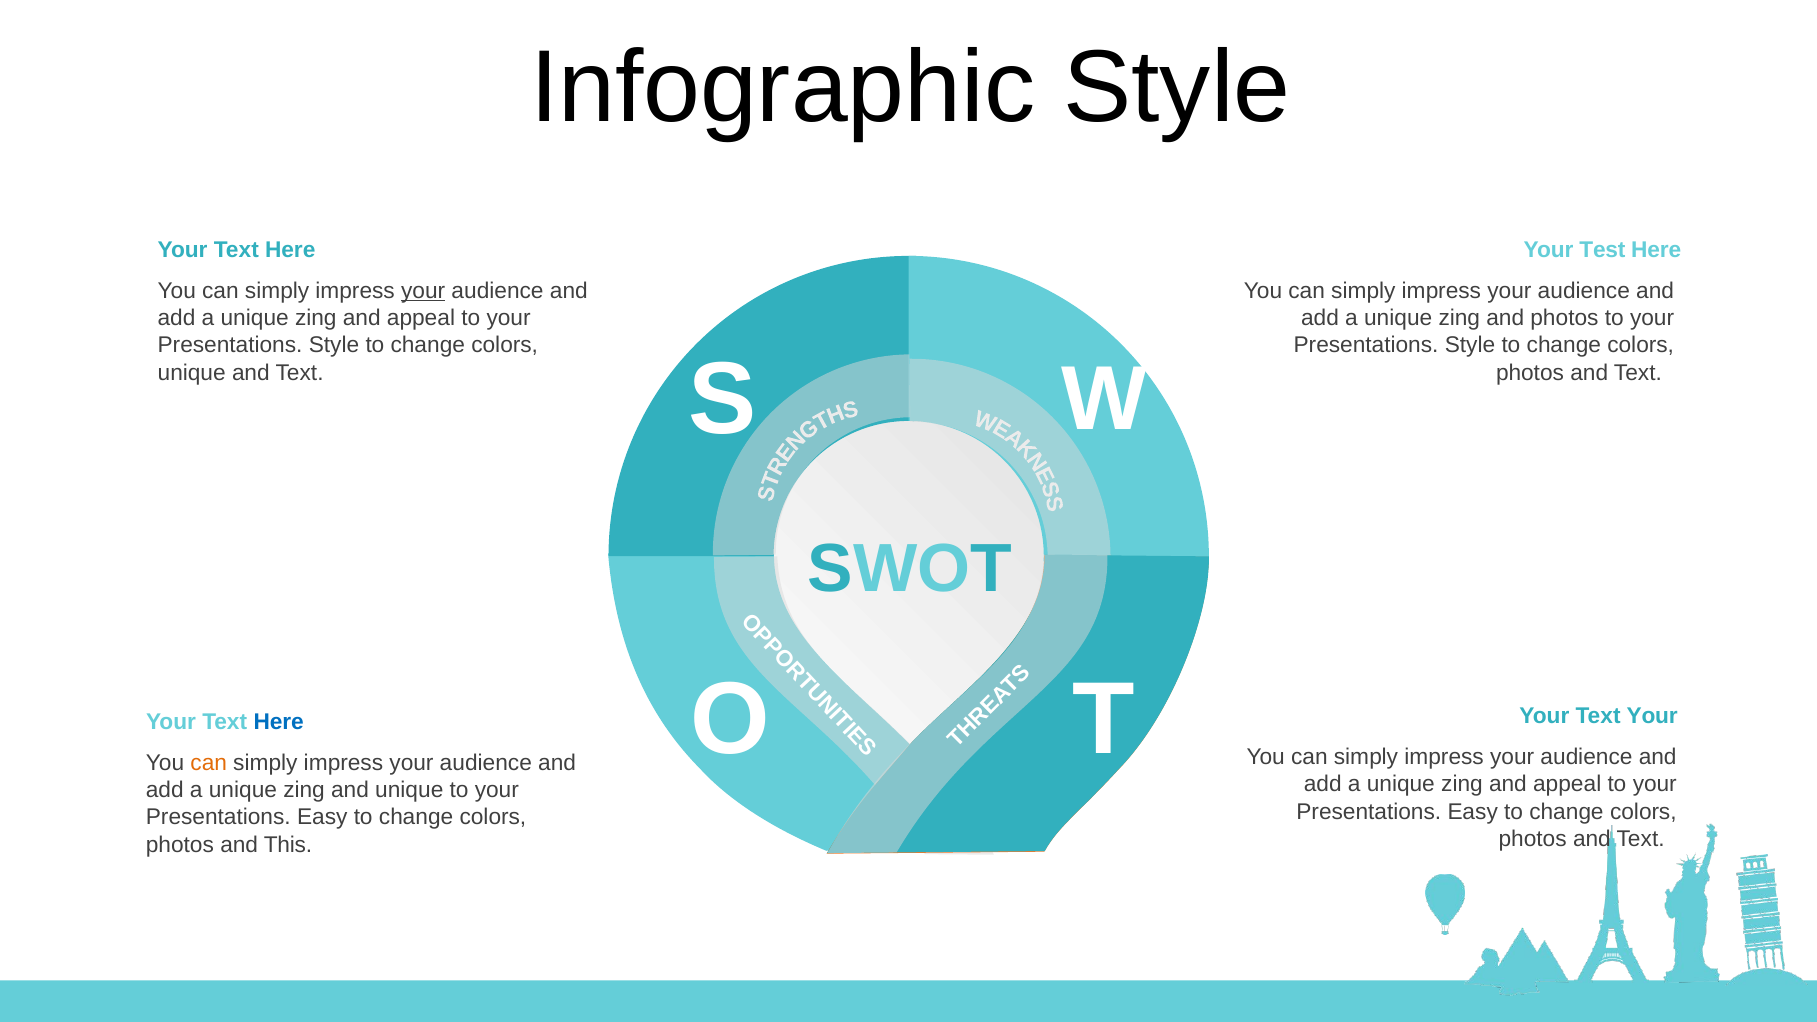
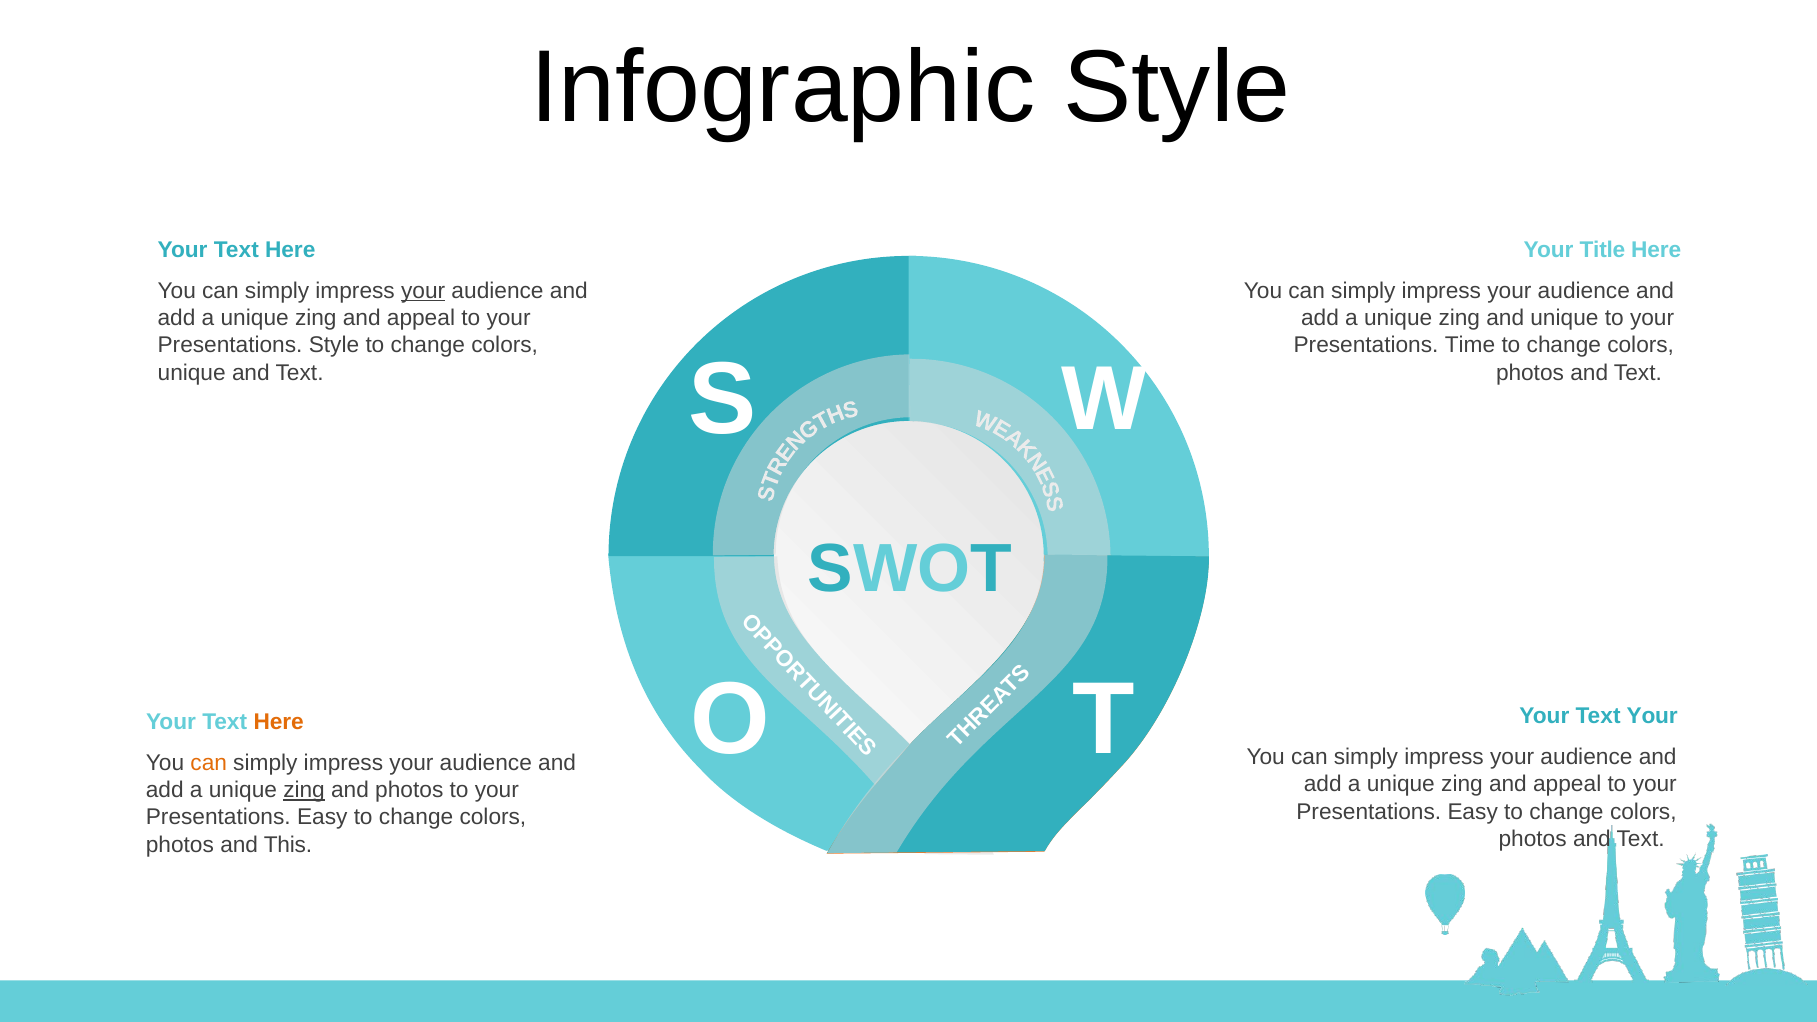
Test: Test -> Title (1602, 250)
and photos: photos -> unique (1564, 318)
Style: Style -> Time (1470, 345)
Here colour: blue -> orange (279, 722)
zing underline: none -> present (304, 790)
and unique: unique -> photos (409, 790)
